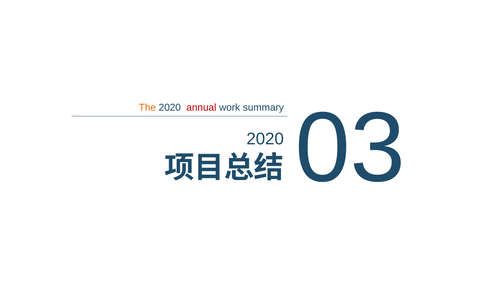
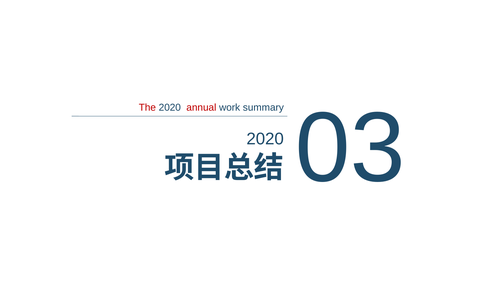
The colour: orange -> red (147, 107)
